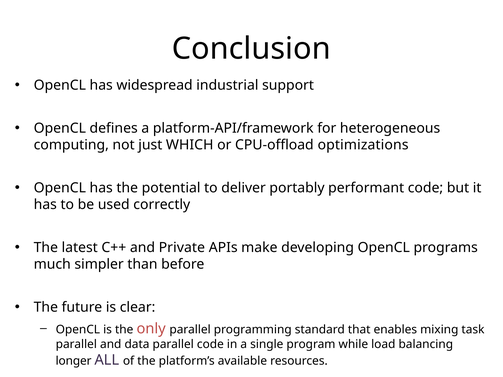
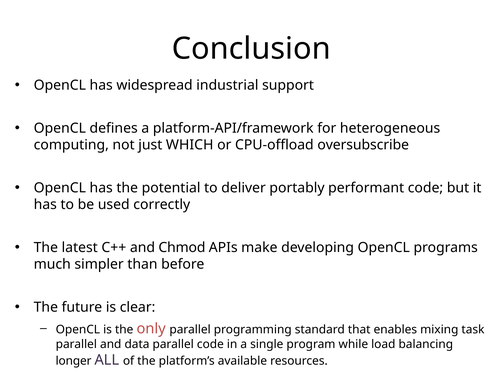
optimizations: optimizations -> oversubscribe (363, 145)
Private: Private -> Chmod (182, 248)
